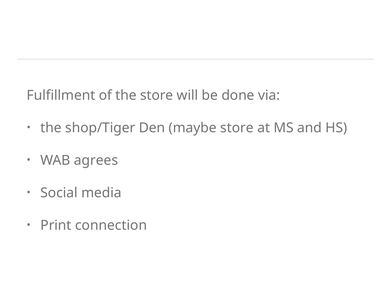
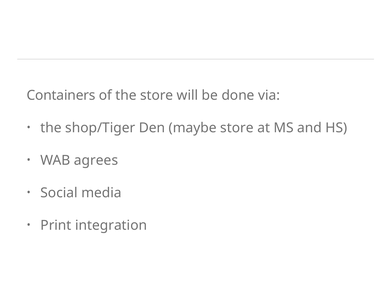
Fulfillment: Fulfillment -> Containers (61, 95)
connection: connection -> integration (111, 226)
